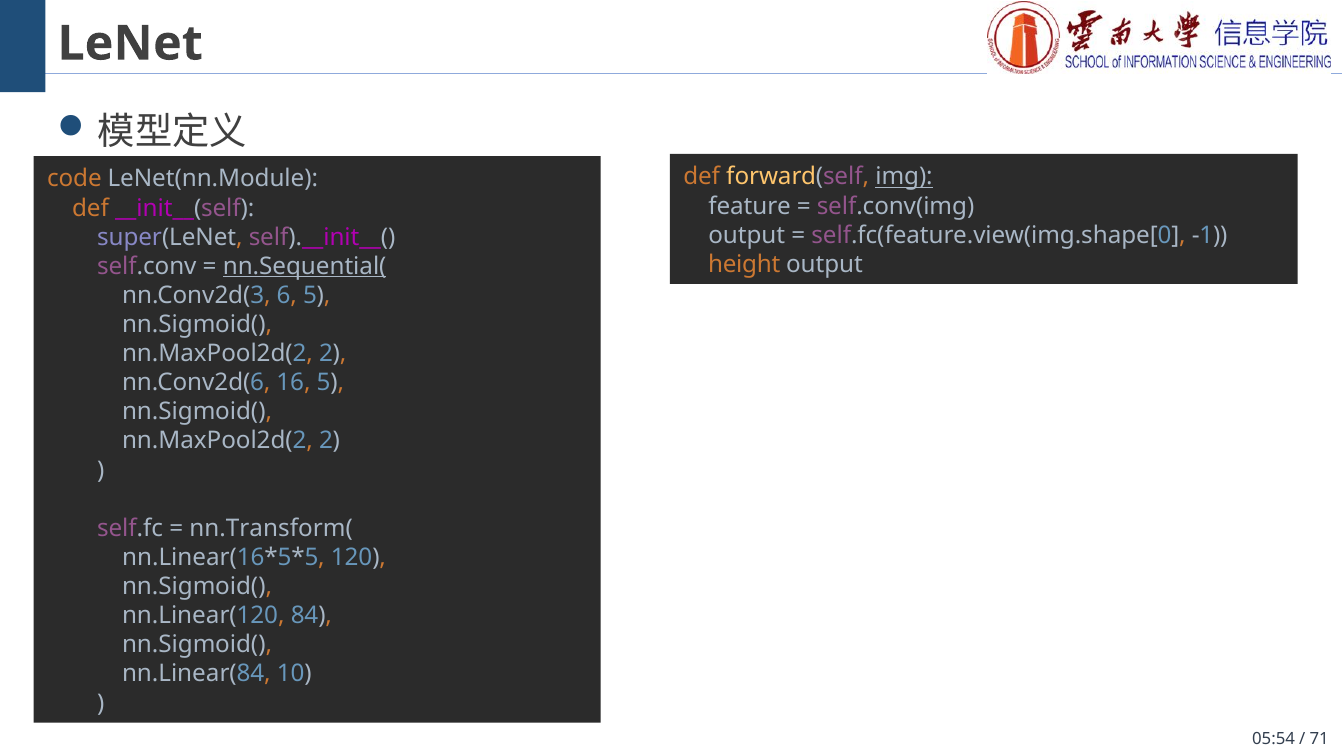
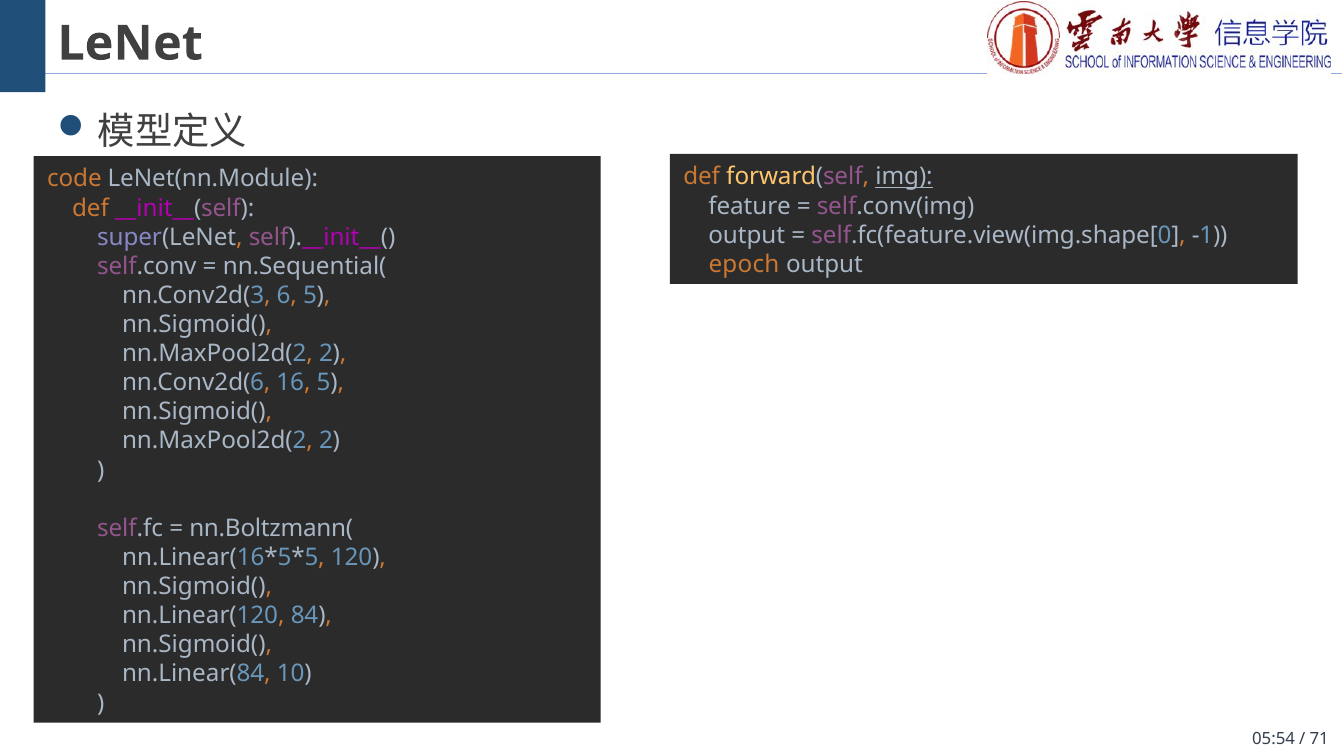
height: height -> epoch (744, 264)
nn.Sequential( underline: present -> none (305, 266)
nn.Transform(: nn.Transform( -> nn.Boltzmann( (271, 528)
